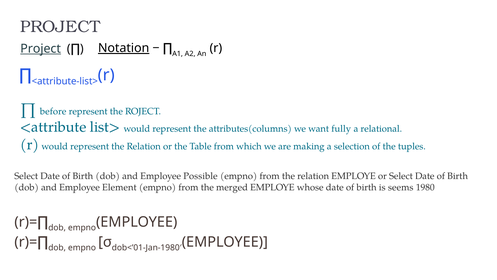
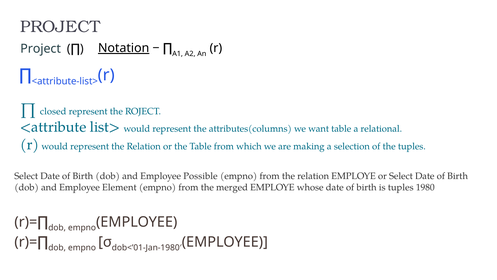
Project underline: present -> none (41, 49)
before: before -> closed (53, 111)
want fully: fully -> table (341, 129)
is seems: seems -> tuples (401, 187)
